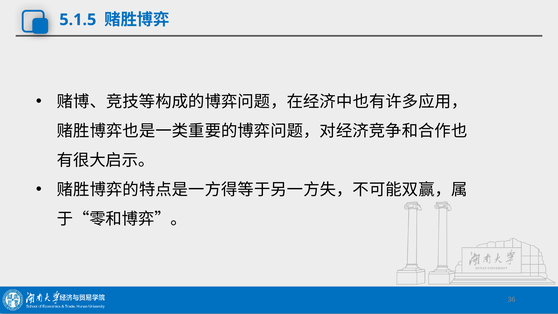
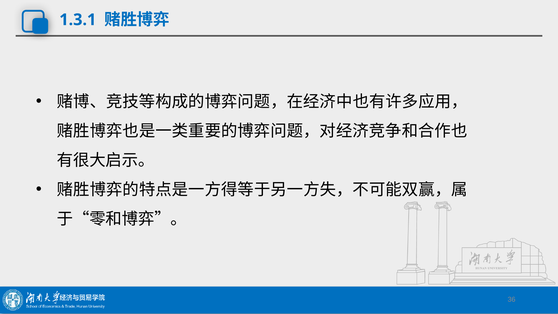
5.1.5: 5.1.5 -> 1.3.1 (78, 20)
